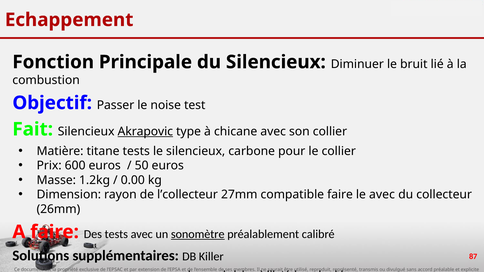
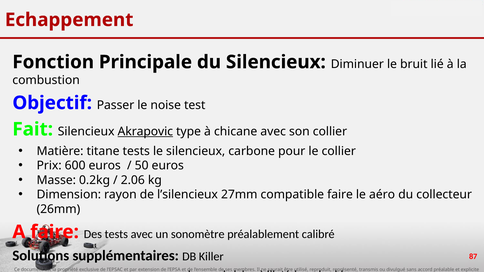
1.2kg: 1.2kg -> 0.2kg (95, 180)
0.00: 0.00 -> 2.06 (133, 180)
l’collecteur: l’collecteur -> l’silencieux (188, 195)
le avec: avec -> aéro (382, 195)
sonomètre underline: present -> none (198, 234)
